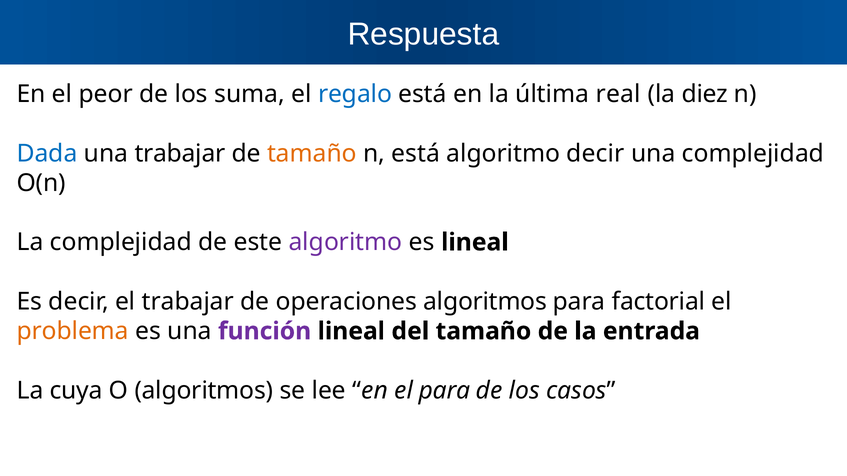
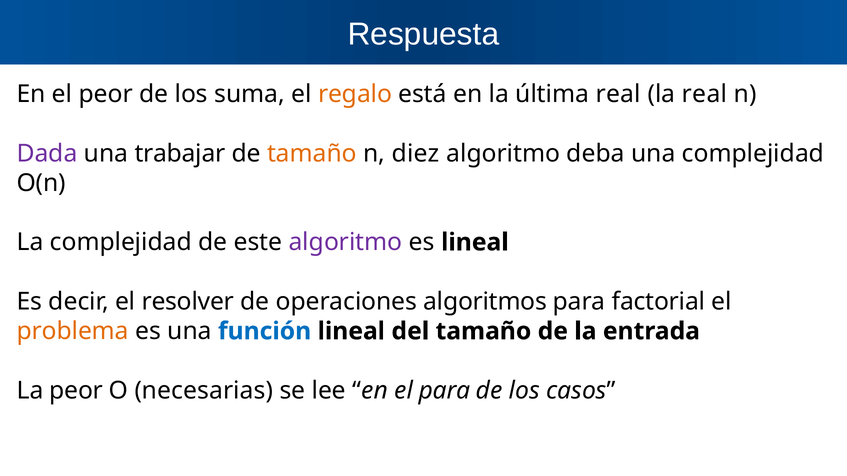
regalo colour: blue -> orange (355, 94)
la diez: diez -> real (705, 94)
Dada colour: blue -> purple (47, 154)
n está: está -> diez (416, 154)
algoritmo decir: decir -> deba (596, 154)
el trabajar: trabajar -> resolver (188, 302)
función colour: purple -> blue (265, 331)
La cuya: cuya -> peor (76, 391)
O algoritmos: algoritmos -> necesarias (204, 391)
